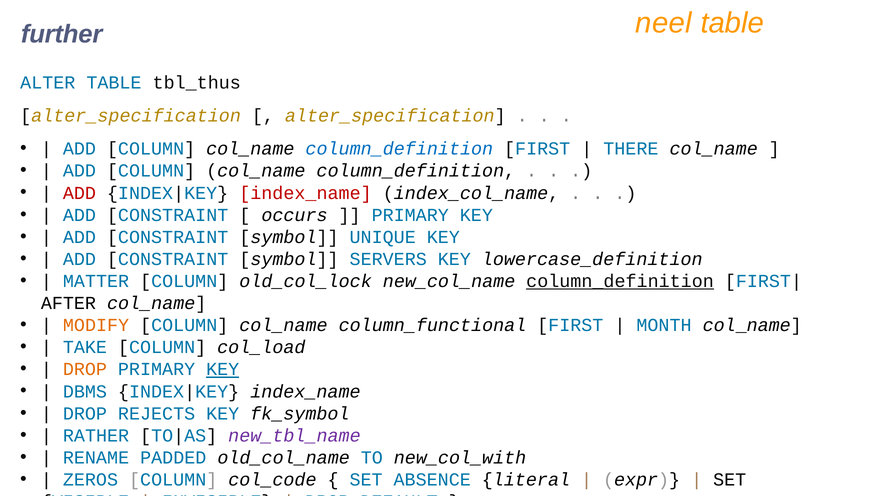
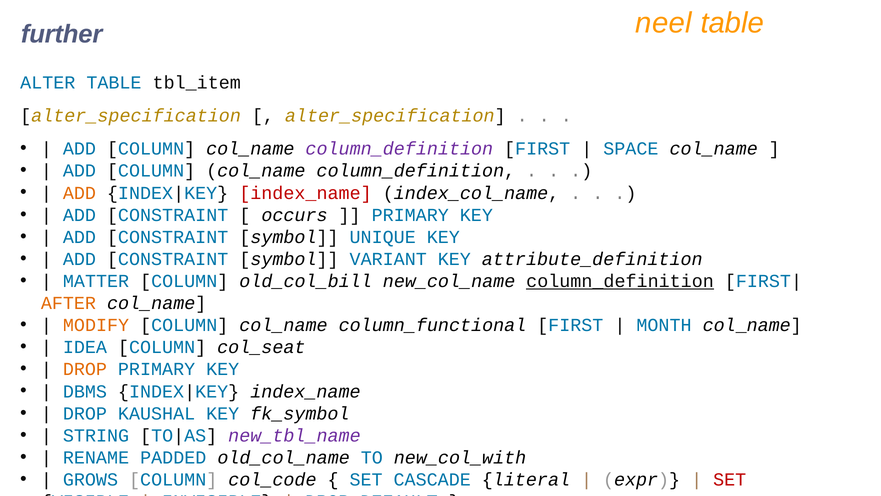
tbl_thus: tbl_thus -> tbl_item (197, 83)
column_definition colour: blue -> purple (399, 149)
THERE: THERE -> SPACE (631, 149)
ADD colour: red -> orange (79, 193)
SERVERS: SERVERS -> VARIANT (388, 259)
lowercase_definition: lowercase_definition -> attribute_definition (592, 259)
old_col_lock: old_col_lock -> old_col_bill (306, 281)
AFTER colour: black -> orange (68, 303)
TAKE: TAKE -> IDEA (85, 347)
col_load: col_load -> col_seat (261, 347)
KEY underline: present -> none (223, 369)
REJECTS: REJECTS -> KAUSHAL (157, 413)
RATHER: RATHER -> STRING (96, 435)
ZEROS: ZEROS -> GROWS (90, 479)
ABSENCE: ABSENCE -> CASCADE (432, 479)
SET colour: black -> red (730, 479)
